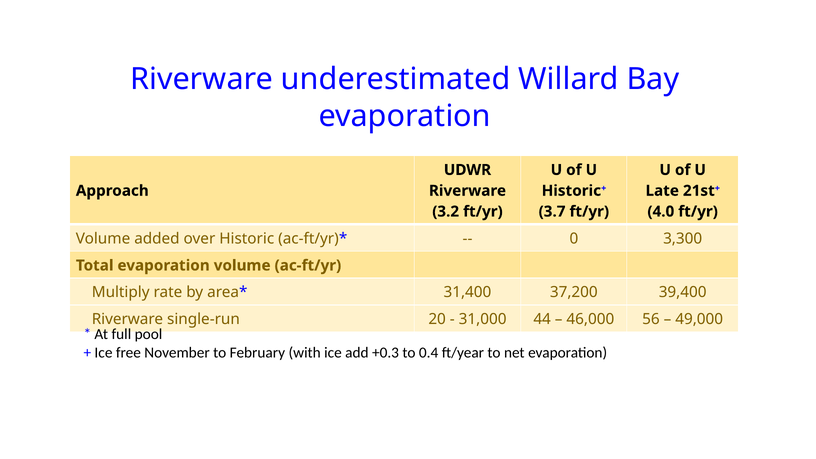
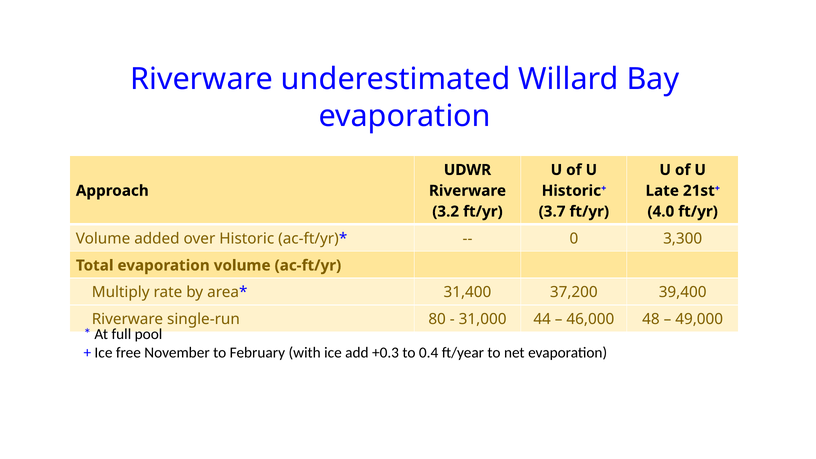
20: 20 -> 80 (437, 319)
56: 56 -> 48 (651, 319)
